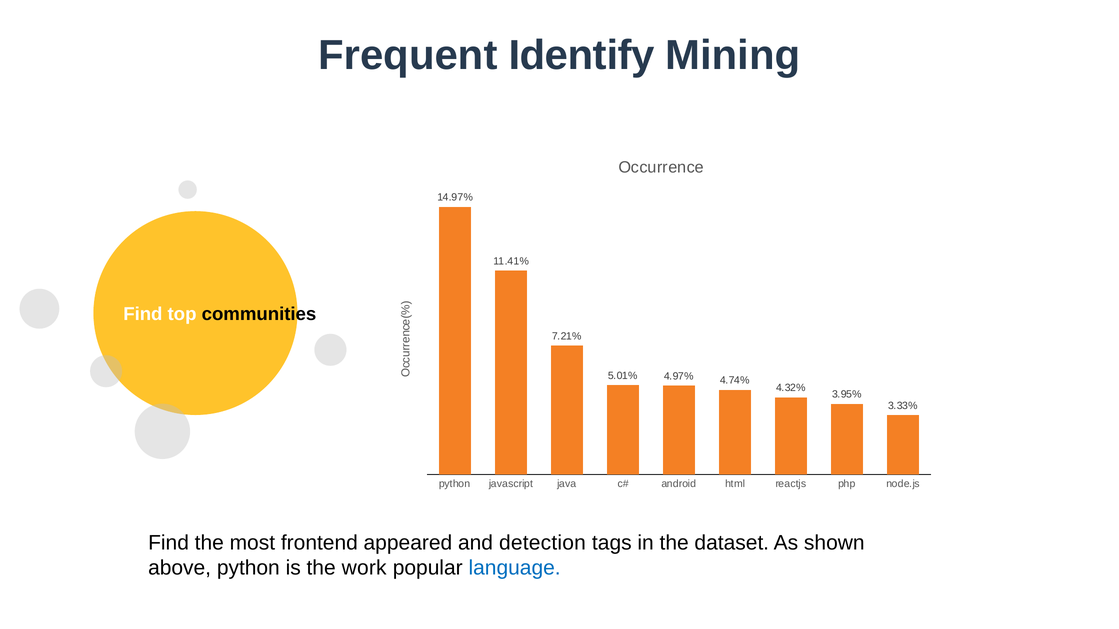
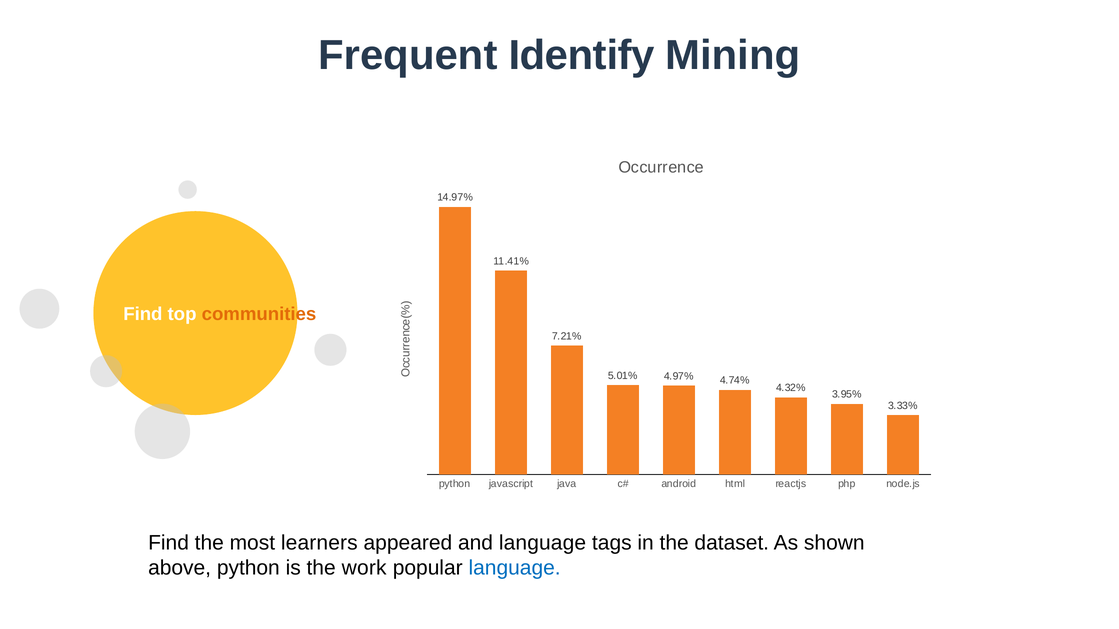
communities colour: black -> orange (259, 315)
frontend: frontend -> learners (319, 543)
and detection: detection -> language (543, 543)
